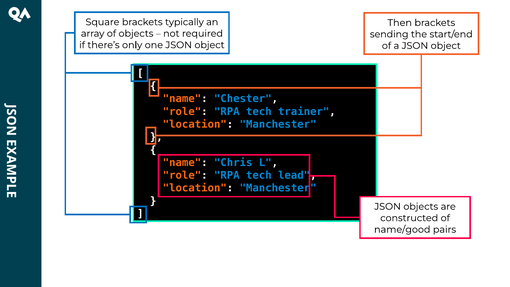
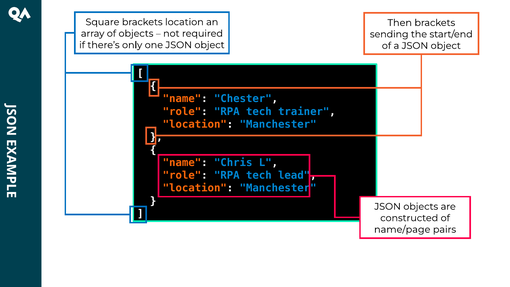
brackets typically: typically -> location (184, 22)
name/good: name/good -> name/page (402, 229)
